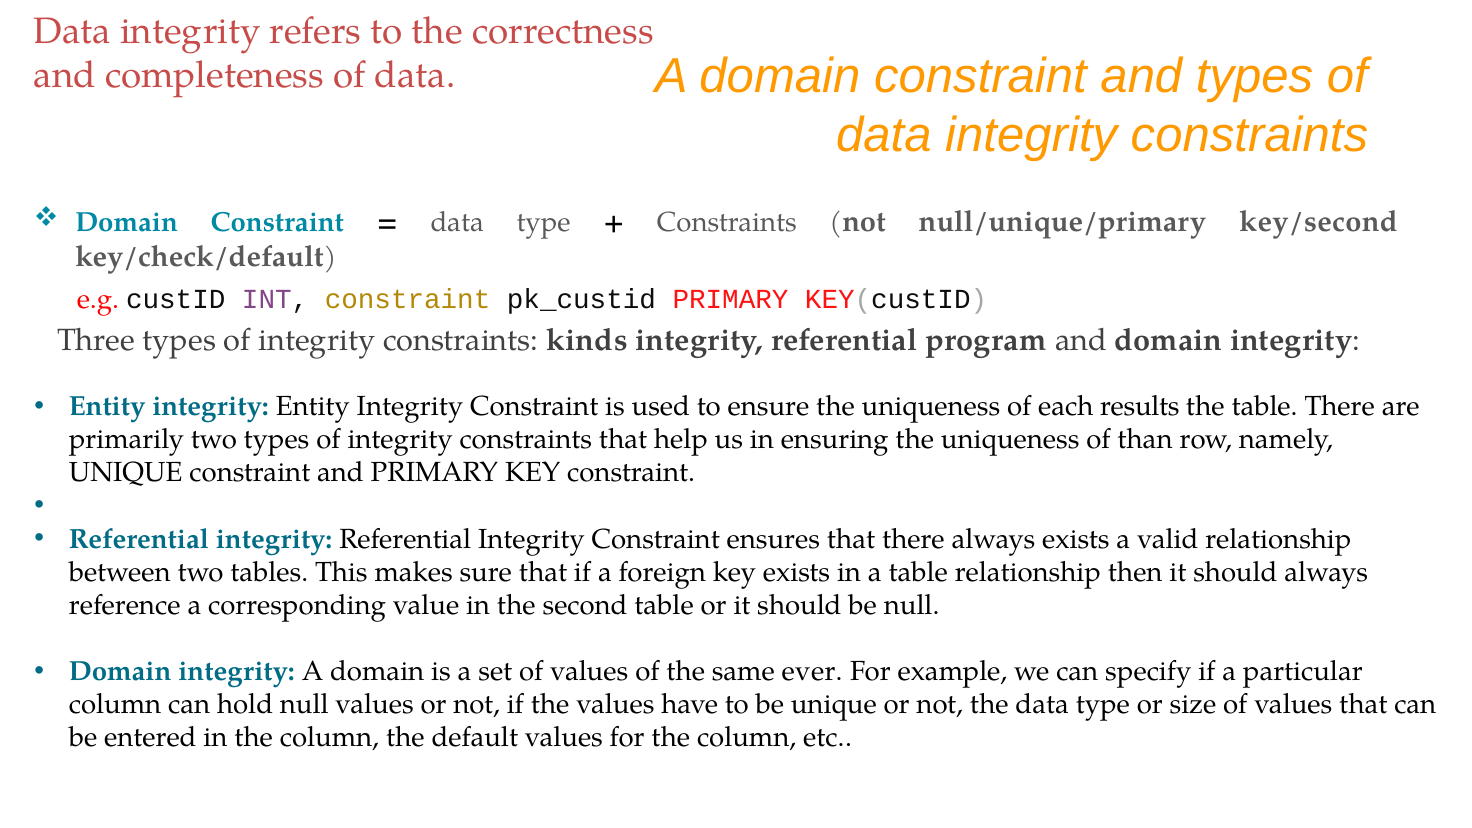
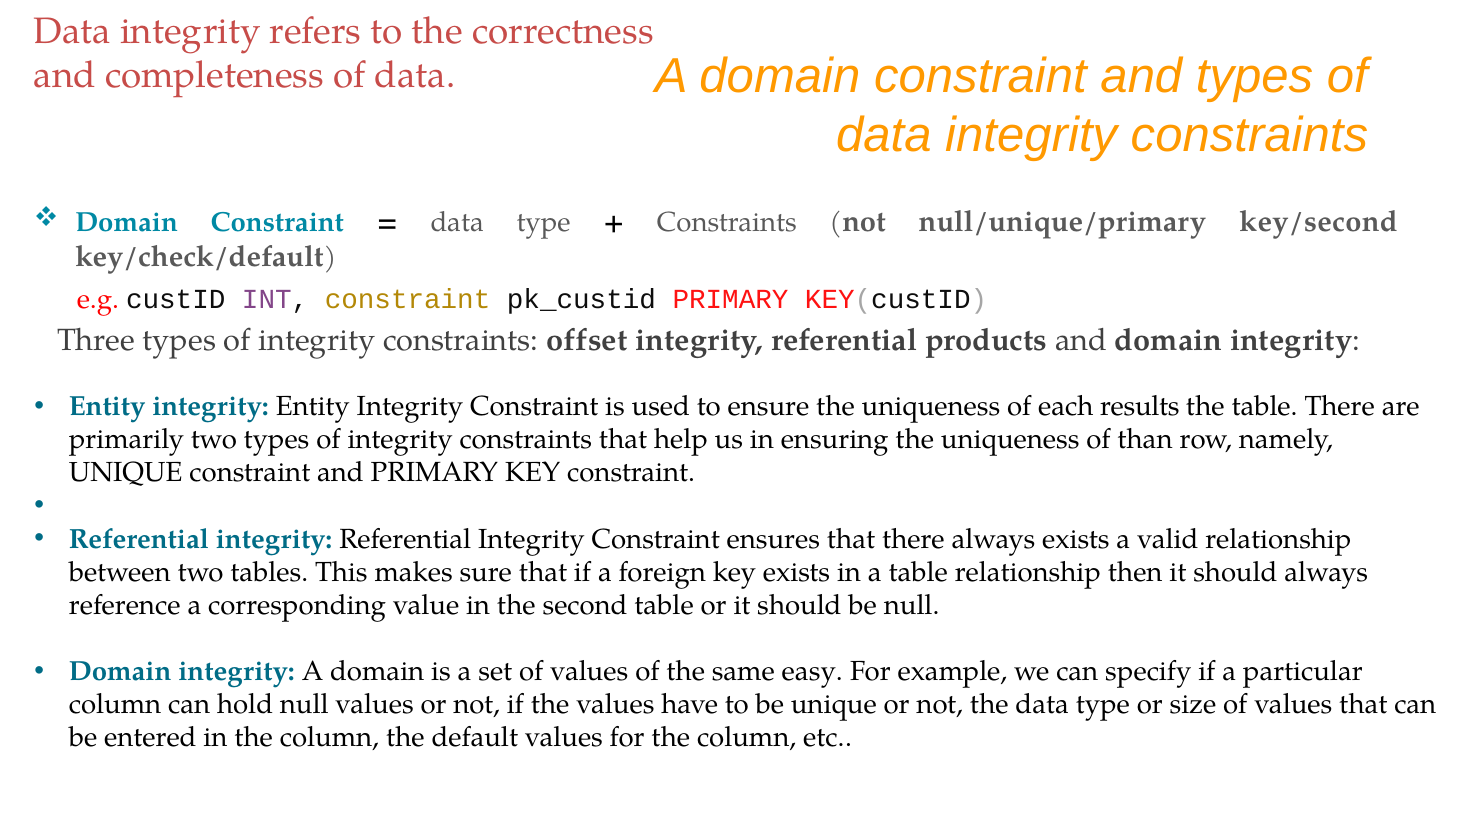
kinds: kinds -> offset (587, 341)
program: program -> products (986, 341)
ever: ever -> easy (812, 672)
